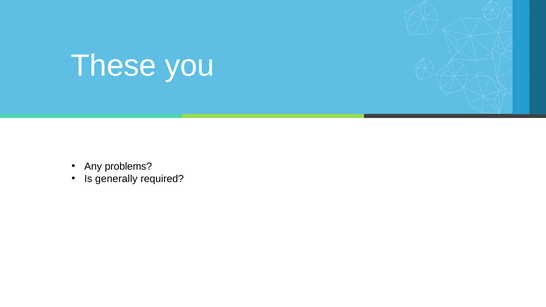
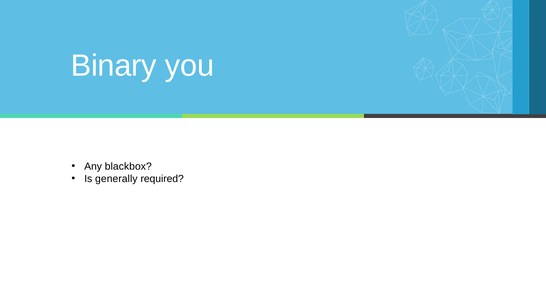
These: These -> Binary (114, 66)
problems: problems -> blackbox (128, 167)
